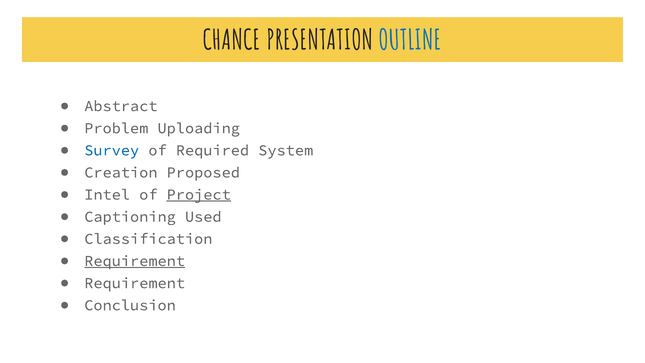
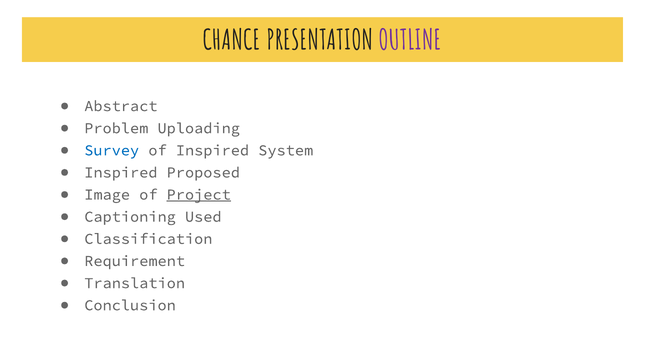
OUTLINE colour: blue -> purple (410, 40)
of Required: Required -> Inspired (212, 150)
Creation: Creation -> Inspired (121, 172)
Intel: Intel -> Image (107, 194)
Requirement underline: present -> none (135, 261)
Requirement: Requirement -> Translation (135, 283)
